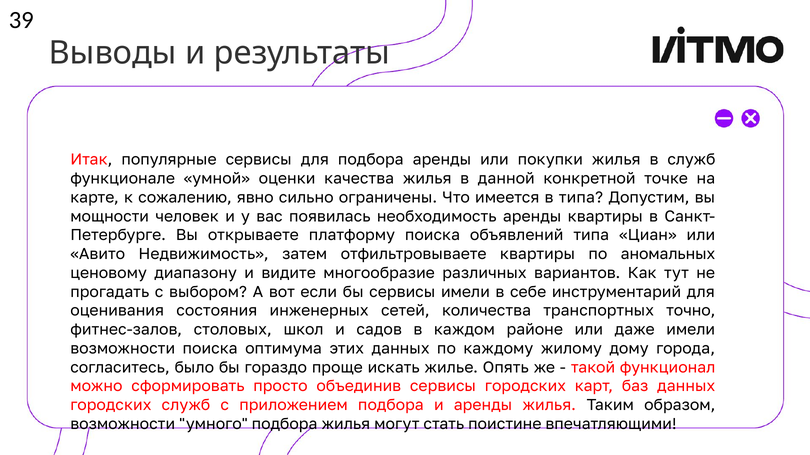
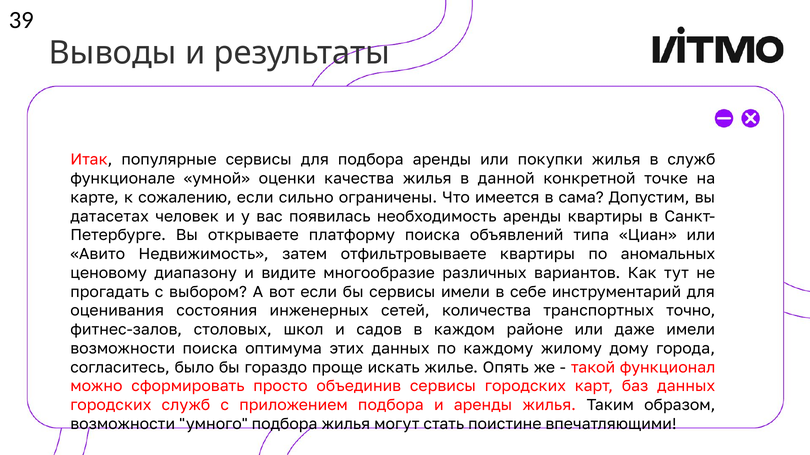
сожалению явно: явно -> если (255, 198)
в типа: типа -> сама (581, 198)
мощности: мощности -> датасетах (110, 217)
